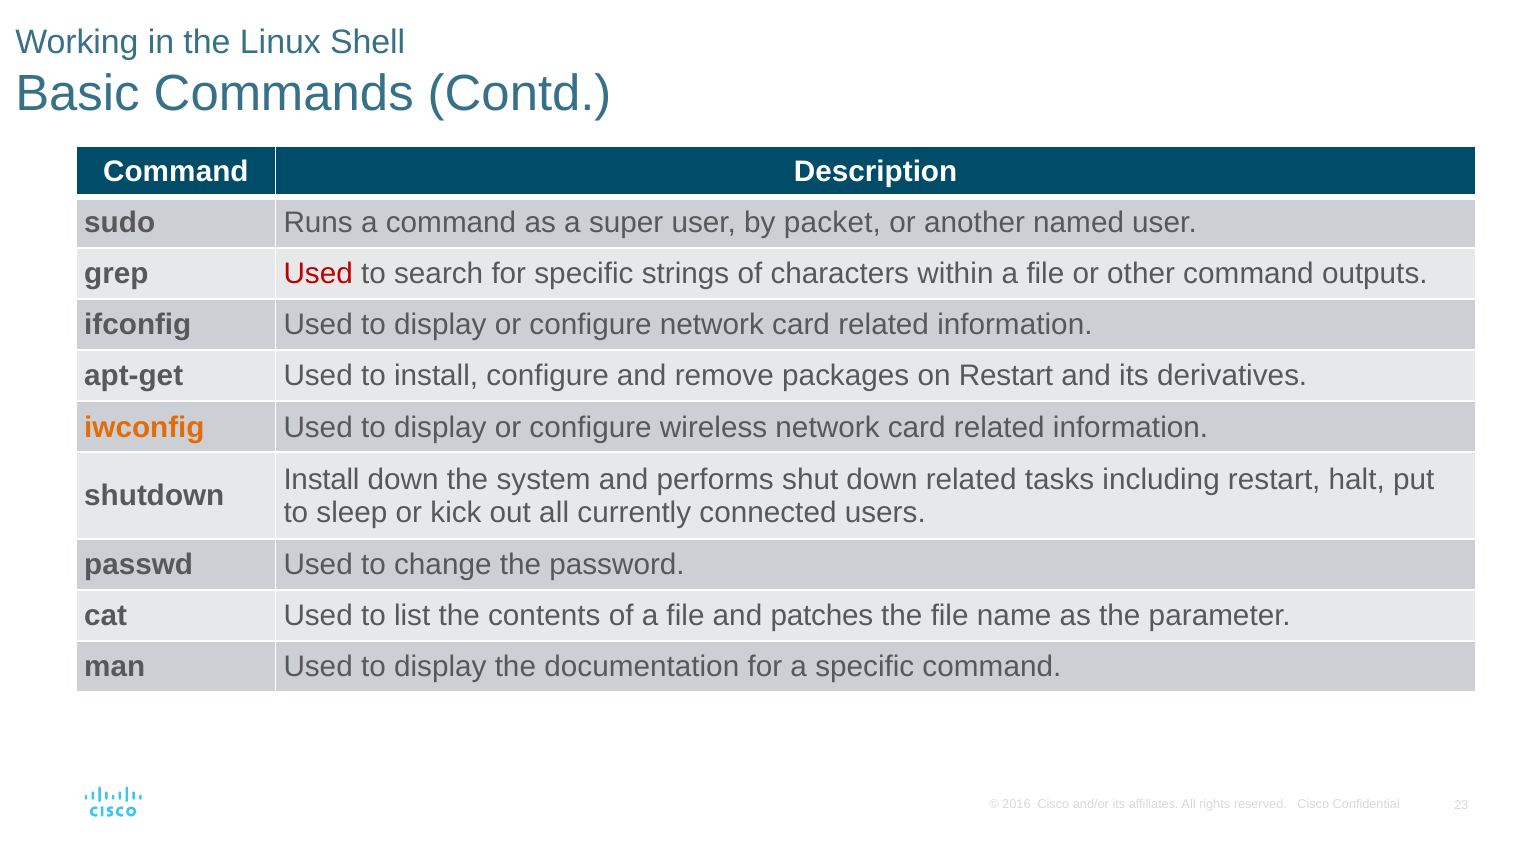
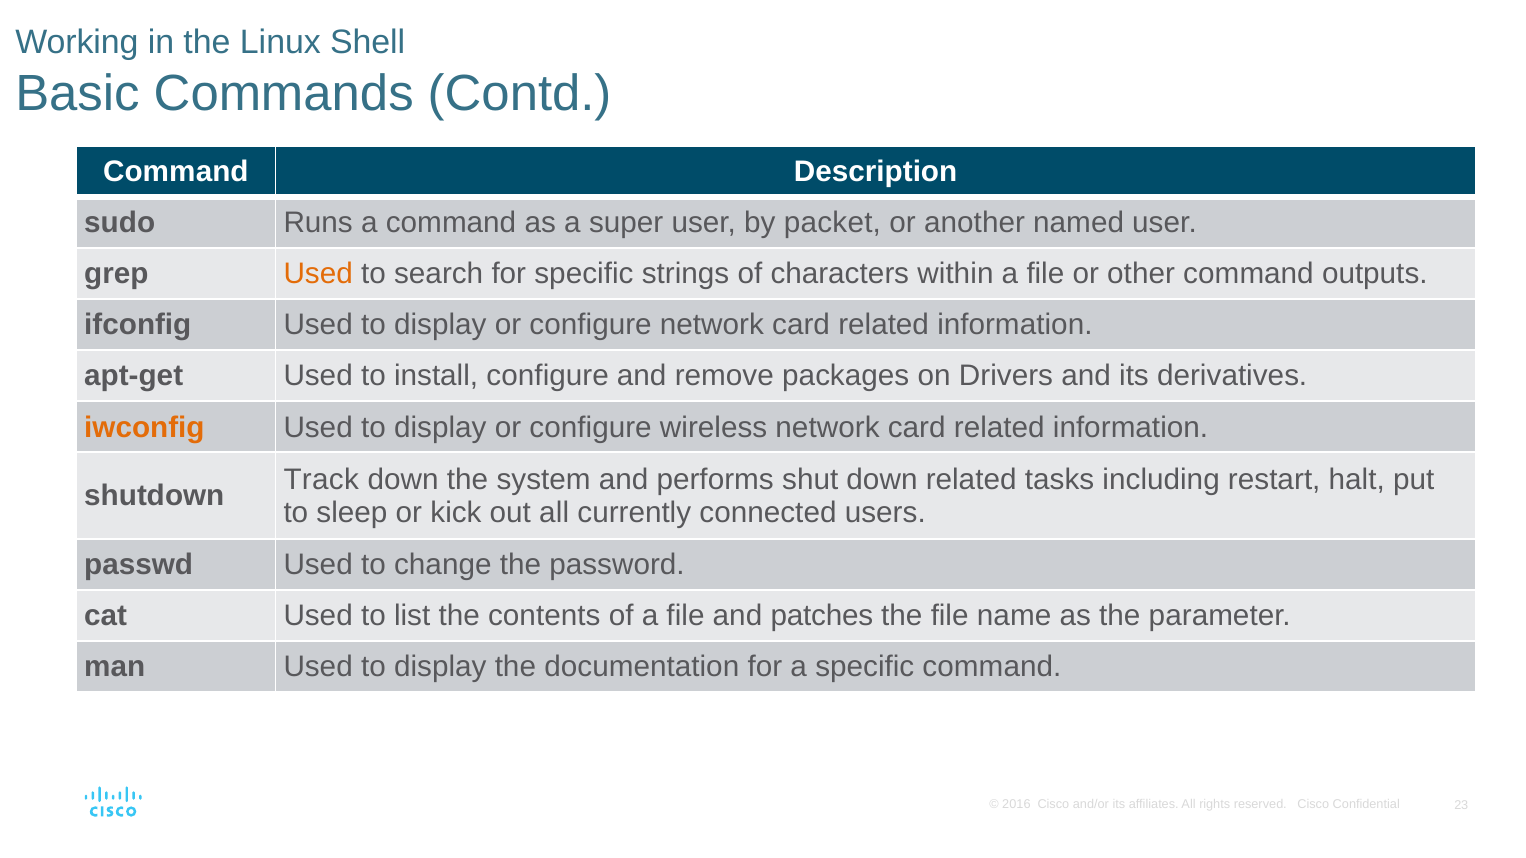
Used colour: red -> orange (318, 274)
on Restart: Restart -> Drivers (1006, 376)
Install: Install -> Track (321, 480)
